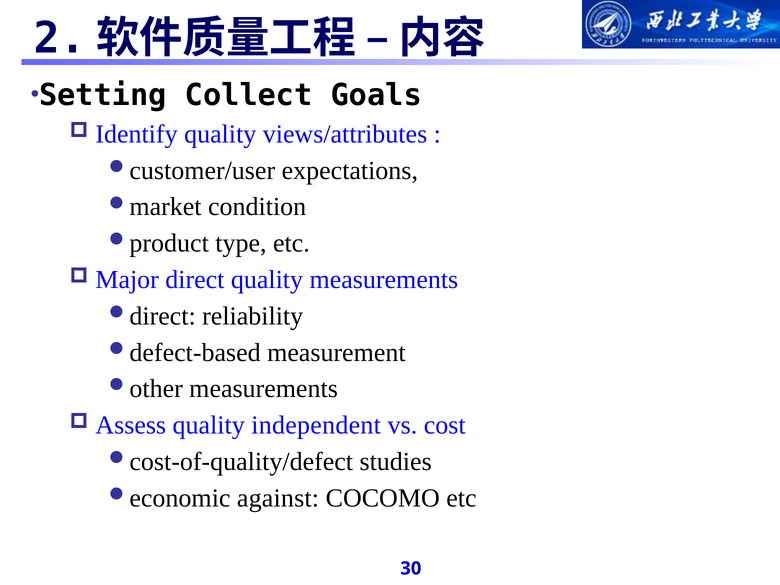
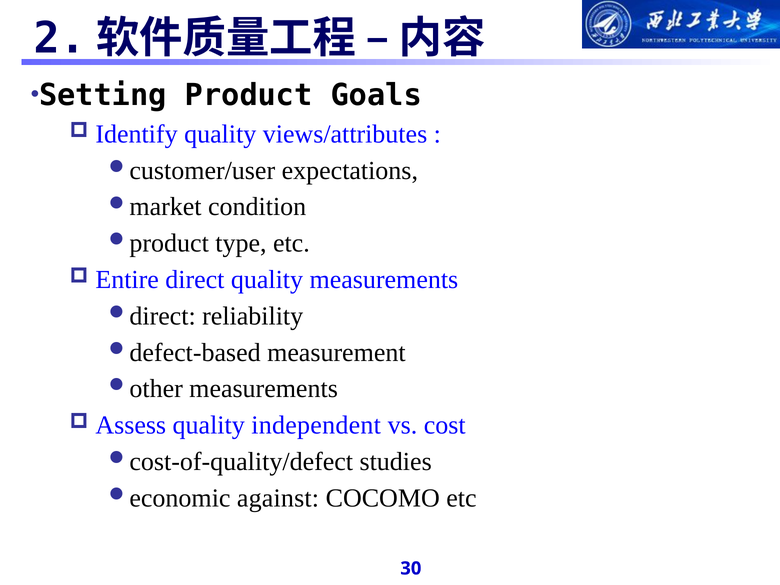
Collect: Collect -> Product (249, 95)
Major: Major -> Entire (127, 280)
